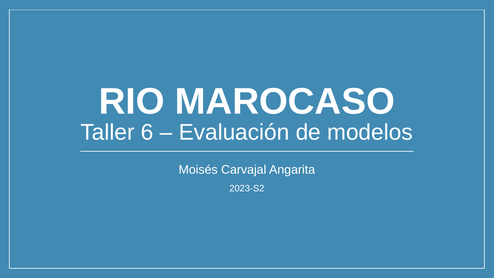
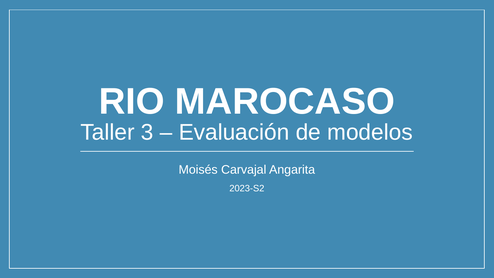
6: 6 -> 3 (147, 132)
